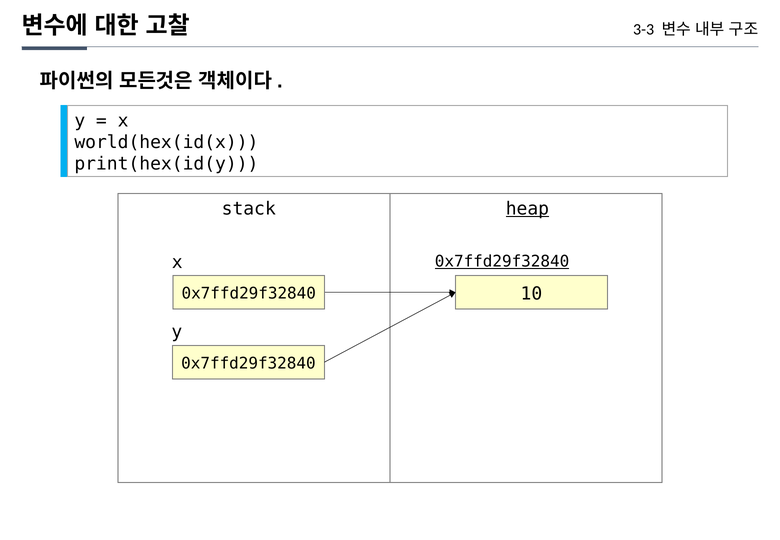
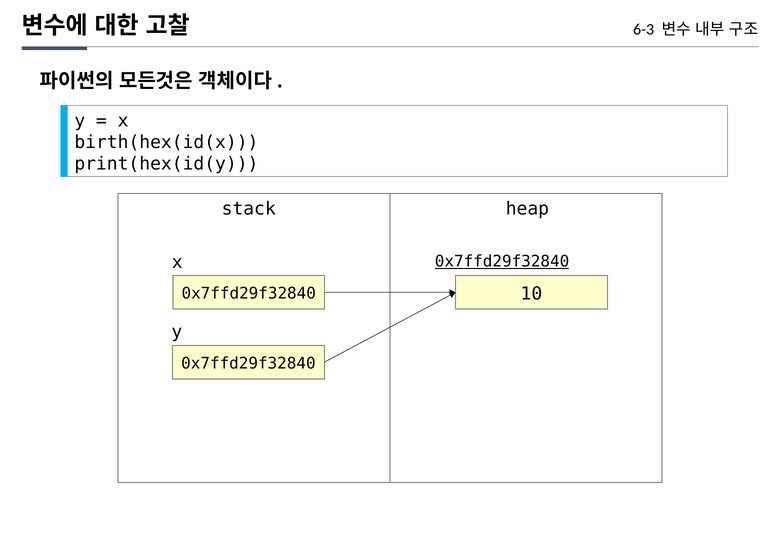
3-3: 3-3 -> 6-3 (644, 30)
world(hex(id(x: world(hex(id(x -> birth(hex(id(x (166, 142)
heap underline: present -> none (527, 209)
